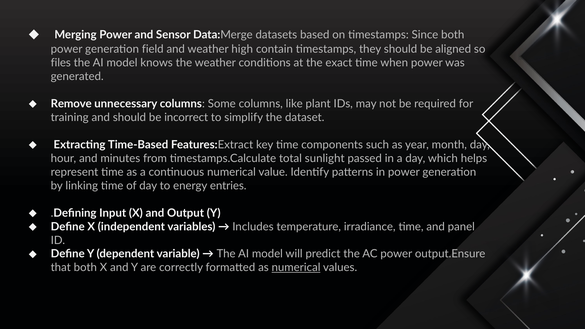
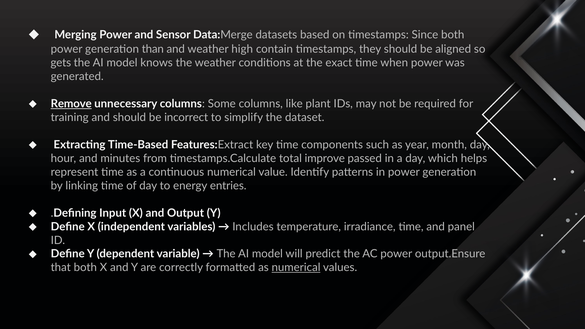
field: field -> than (153, 49)
files: files -> gets (61, 63)
Remove underline: none -> present (71, 104)
sunlight: sunlight -> improve (325, 158)
